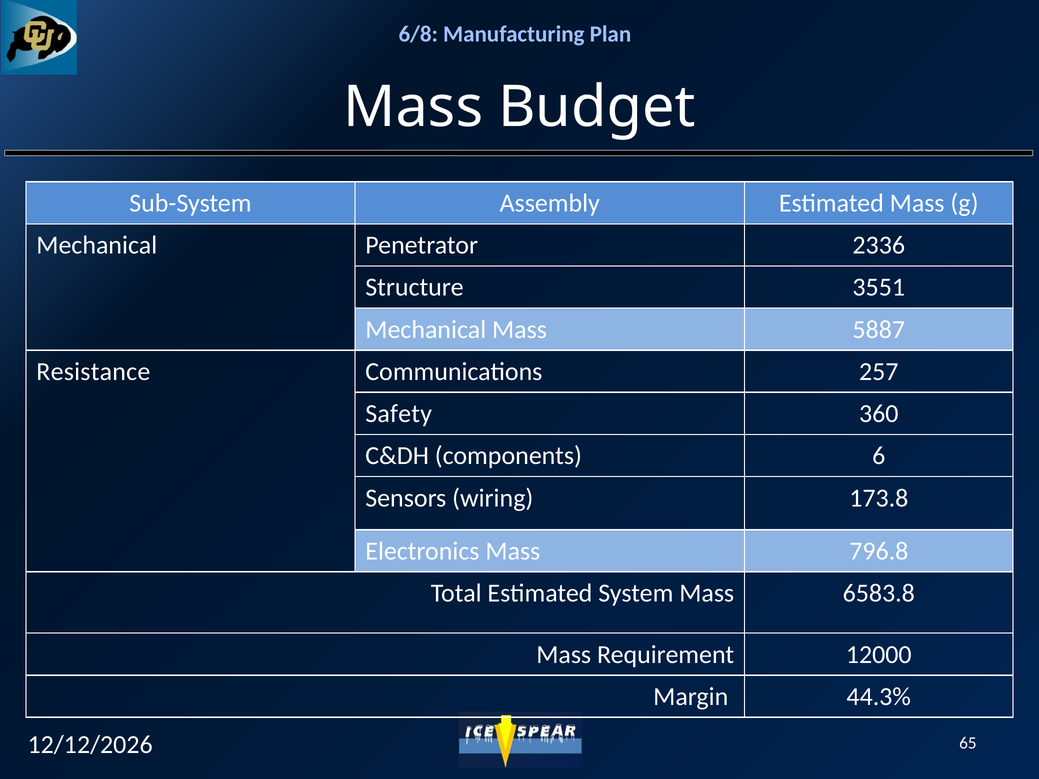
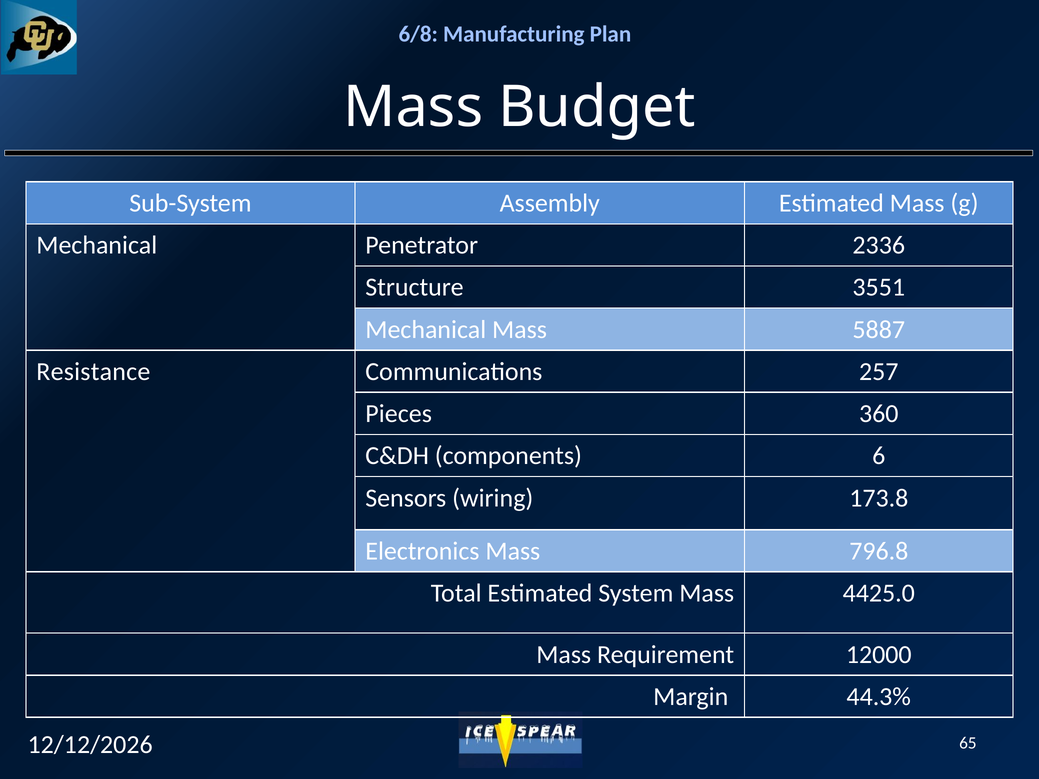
Safety: Safety -> Pieces (399, 414)
6583.8: 6583.8 -> 4425.0 (879, 593)
